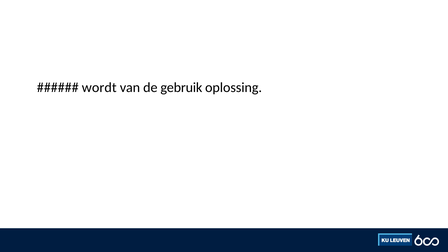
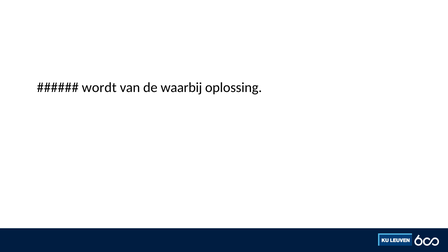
gebruik: gebruik -> waarbij (181, 88)
